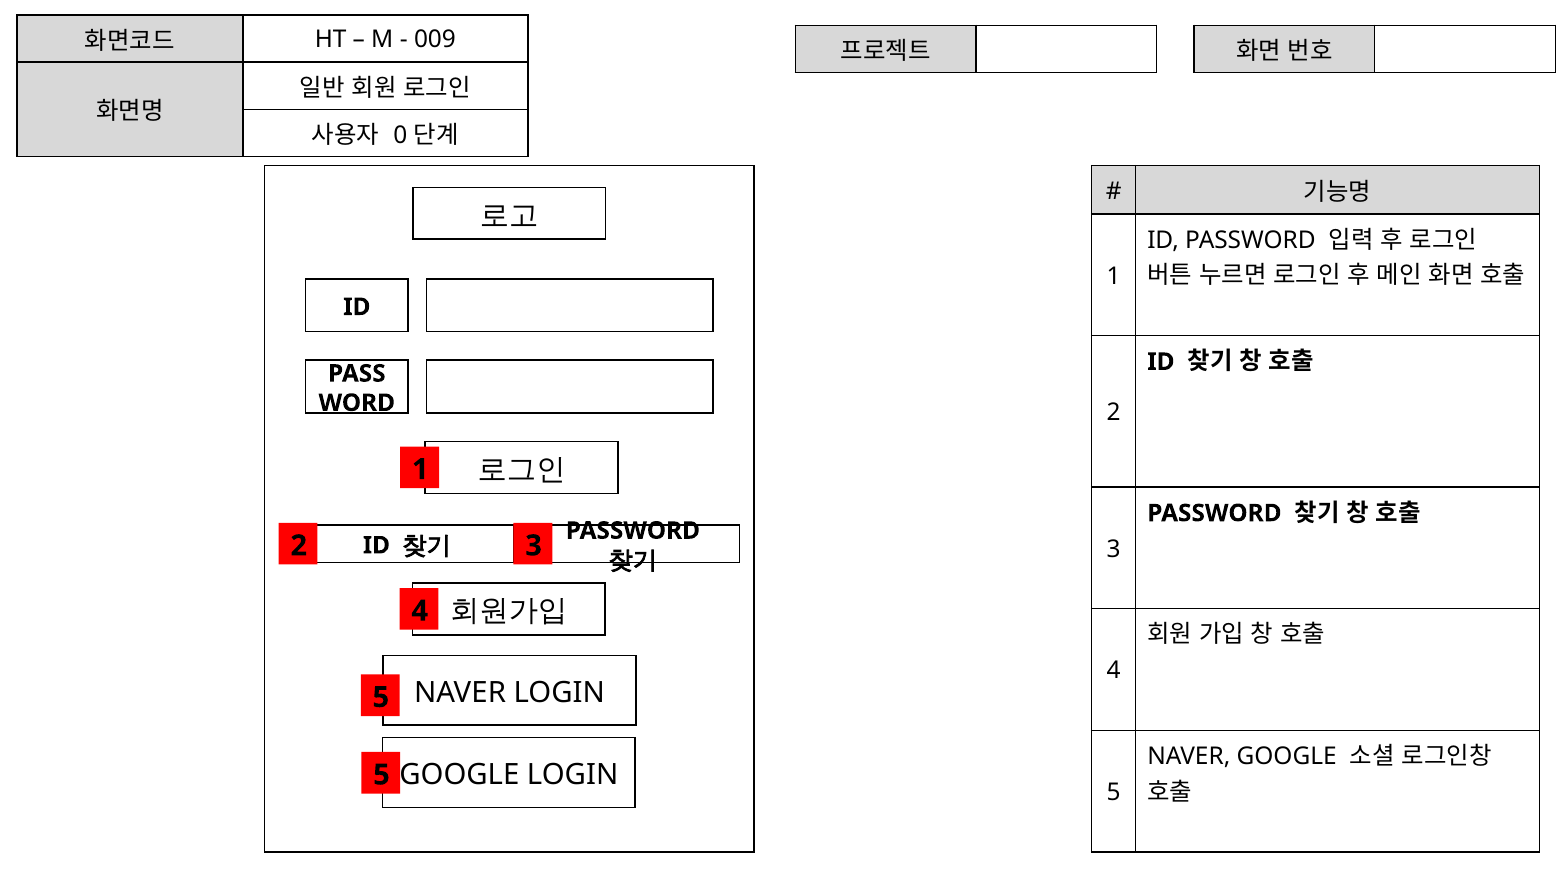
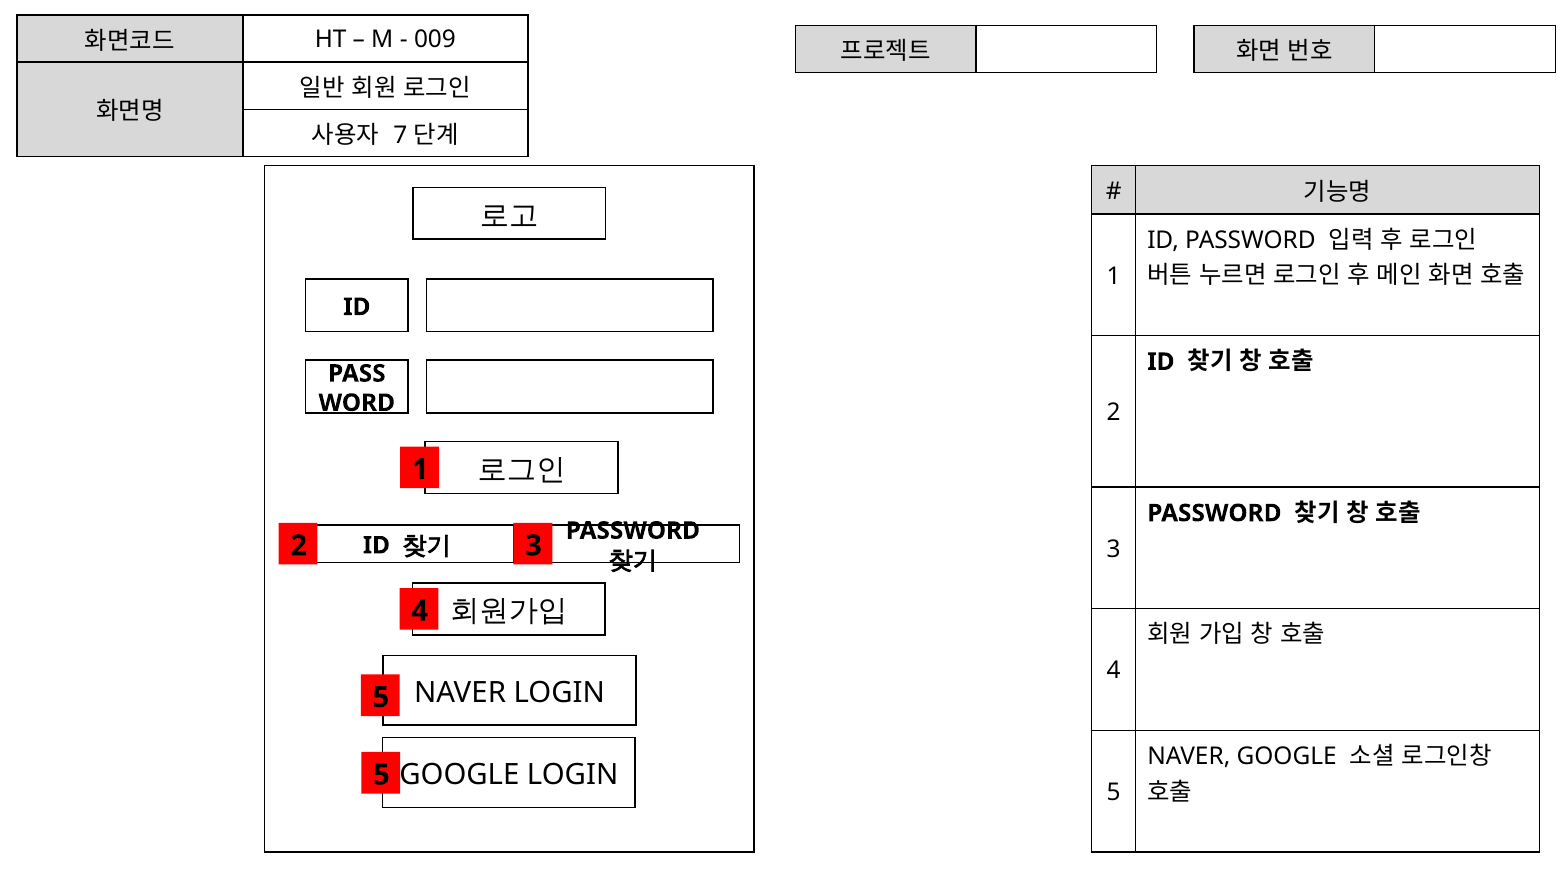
0: 0 -> 7 (400, 135)
